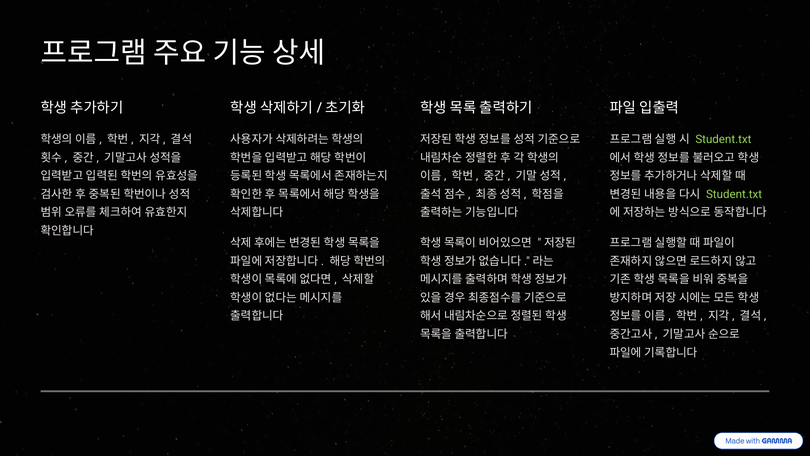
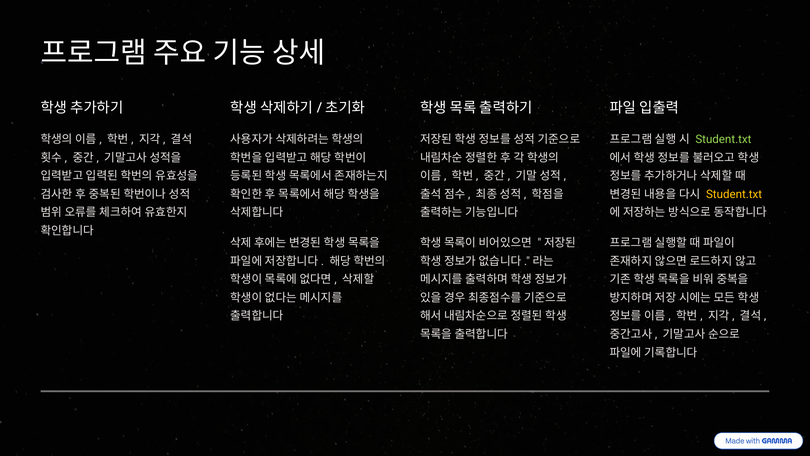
Student.txt colour: light green -> yellow (734, 194)
